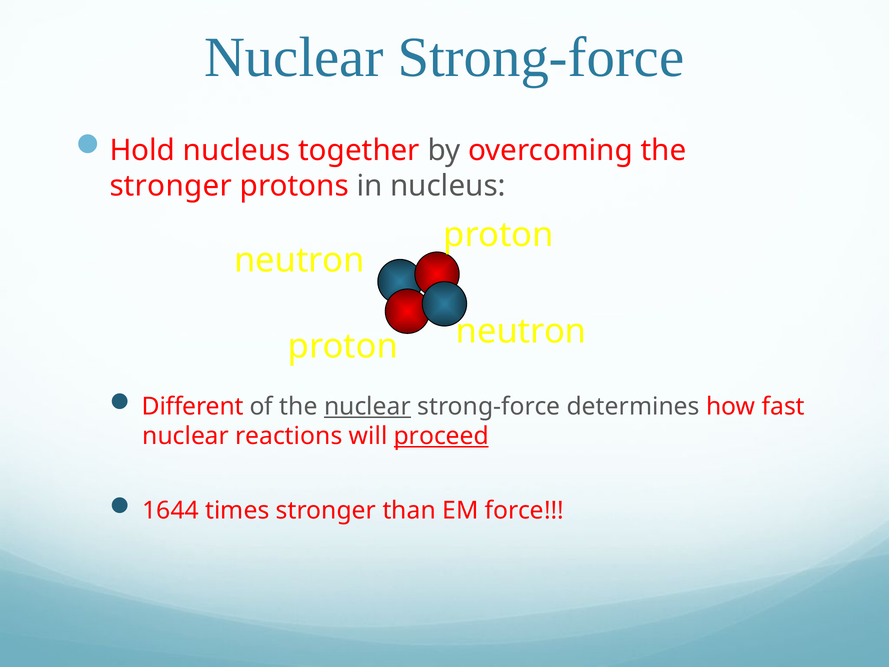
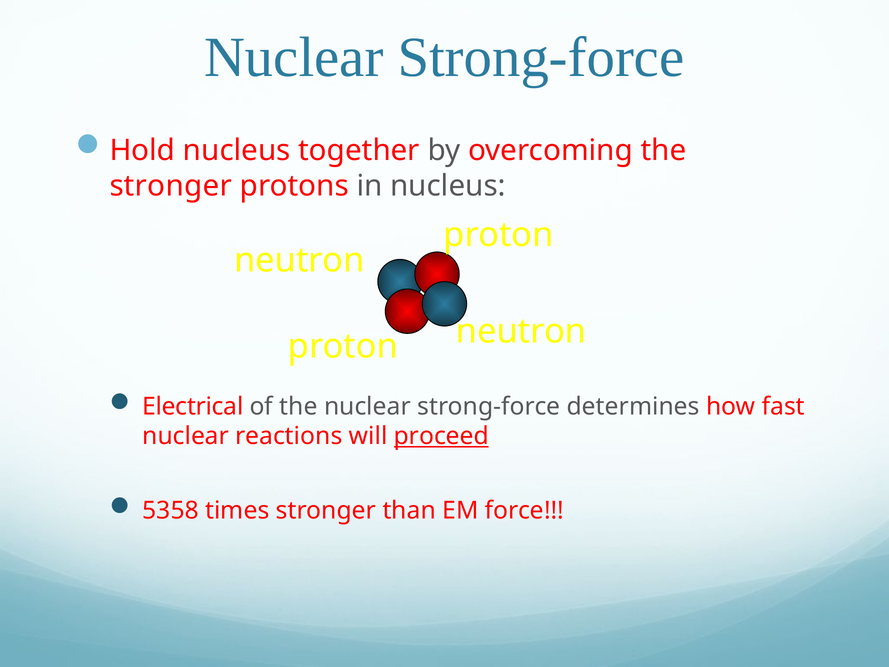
Different: Different -> Electrical (193, 406)
nuclear underline: present -> none (367, 406)
1644: 1644 -> 5358 (171, 510)
